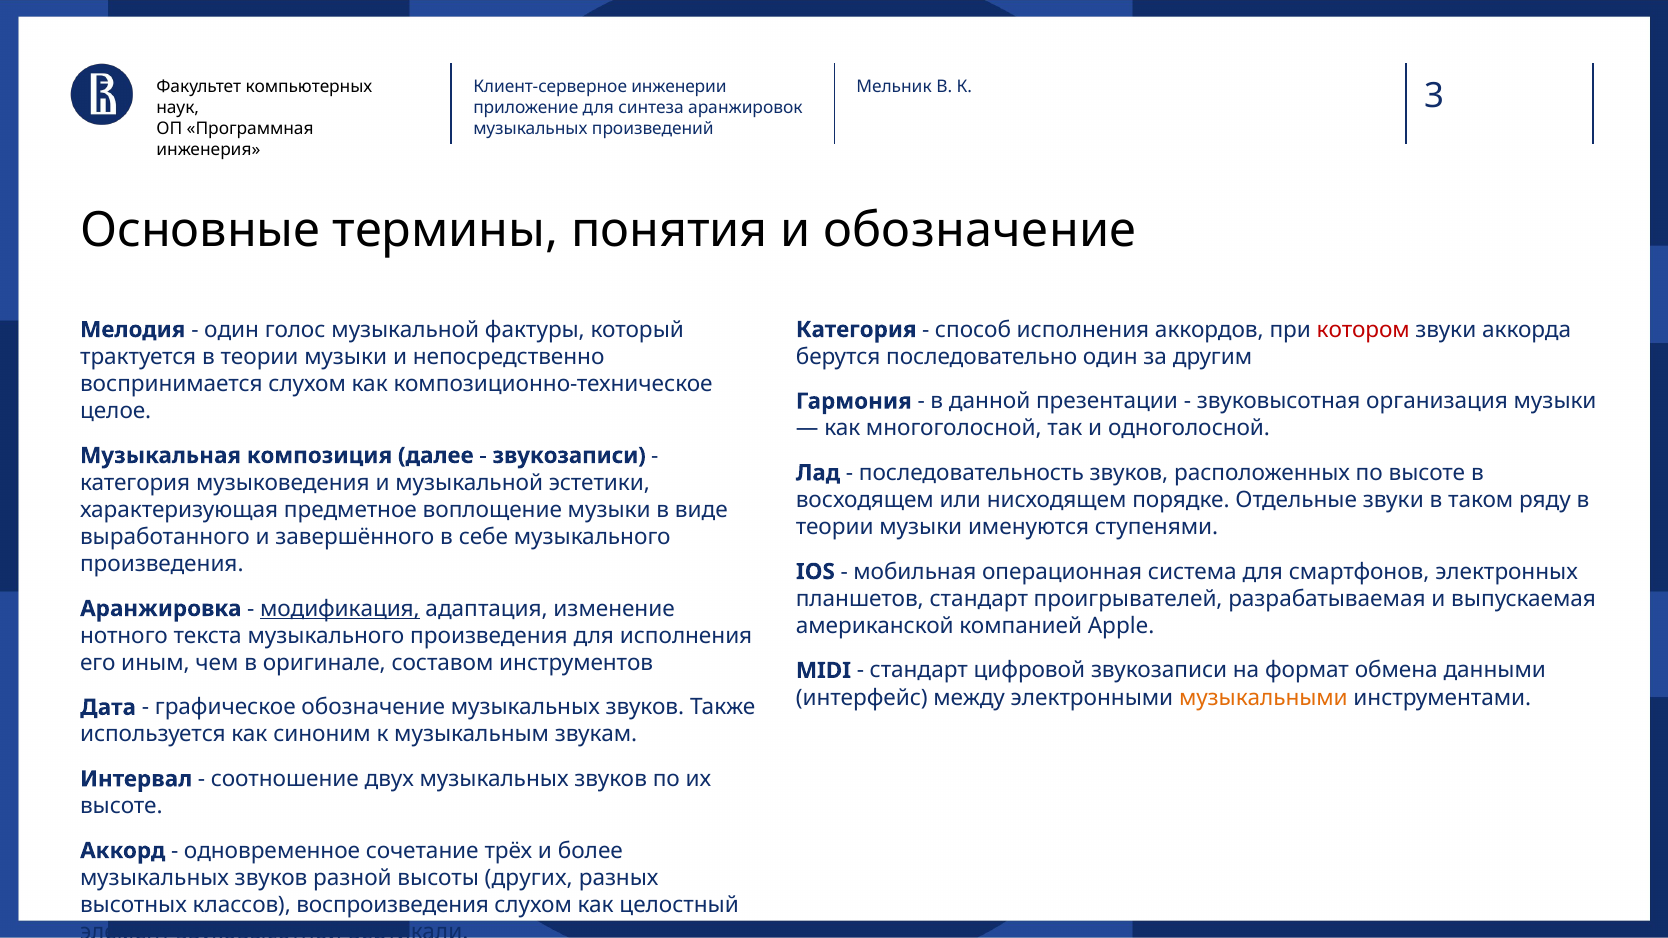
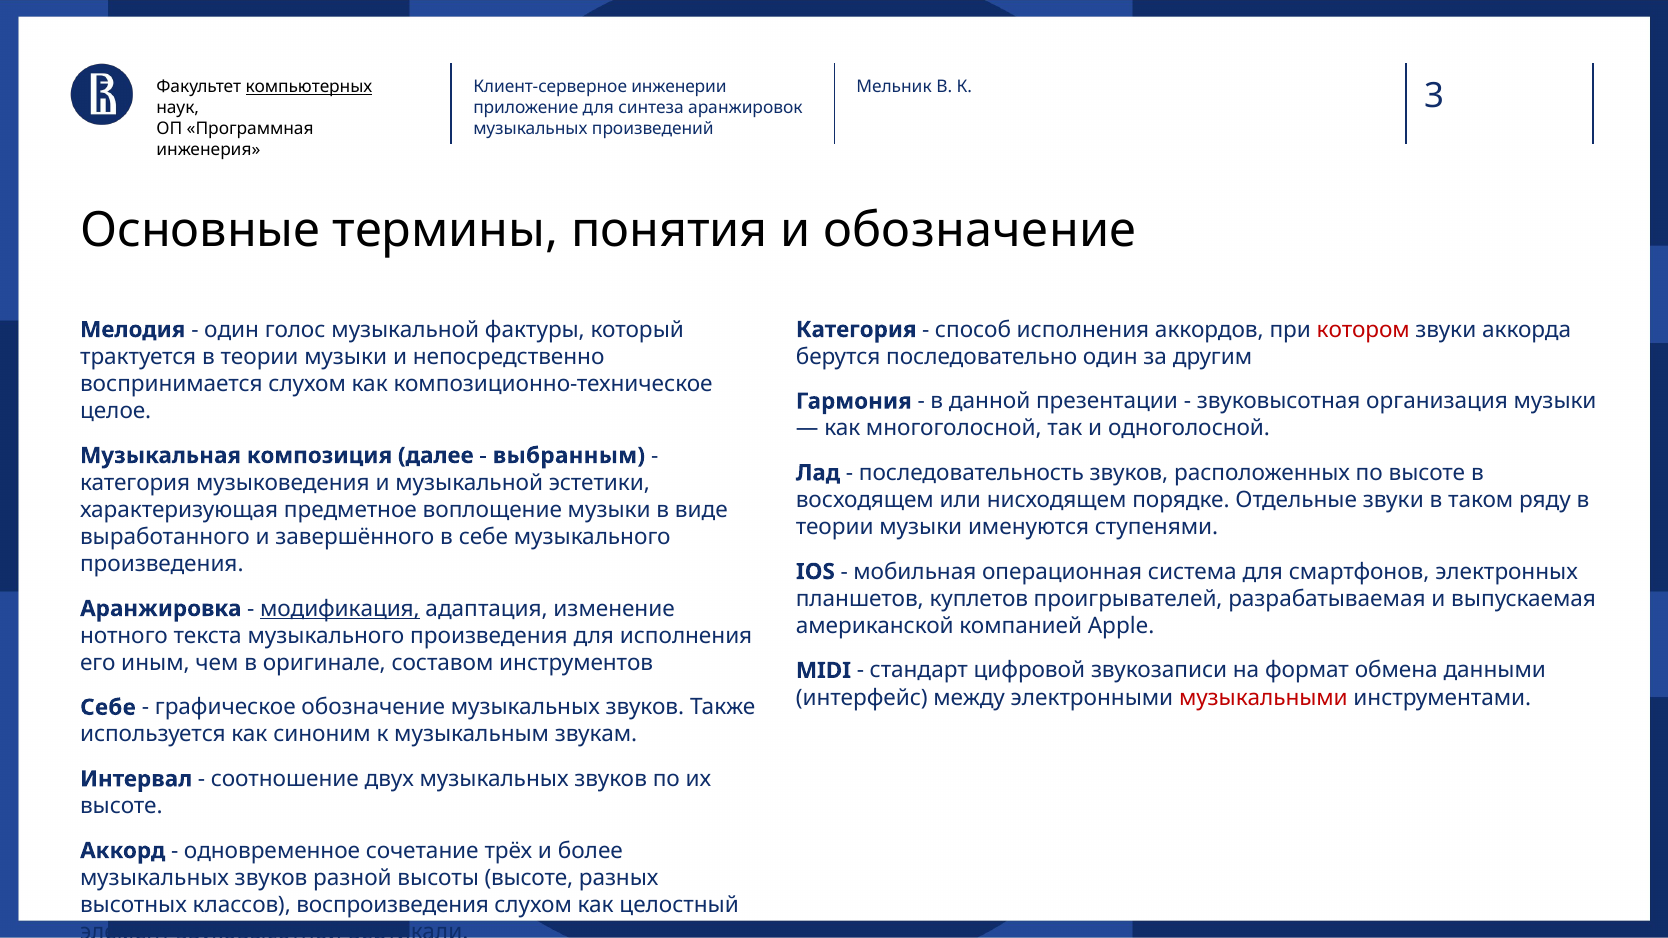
компьютерных underline: none -> present (309, 87)
звукозаписи: звукозаписи -> выбранным (569, 456)
планшетов стандарт: стандарт -> куплетов (979, 599)
музыкальными colour: orange -> red (1263, 698)
Дата: Дата -> Себе (108, 708)
высоты других: других -> высоте (529, 878)
